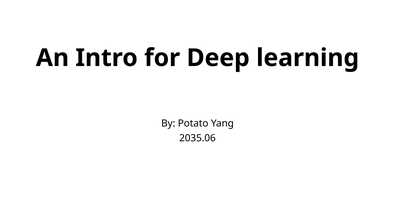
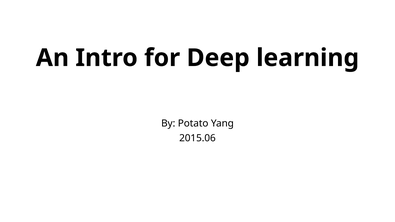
2035.06: 2035.06 -> 2015.06 (197, 138)
